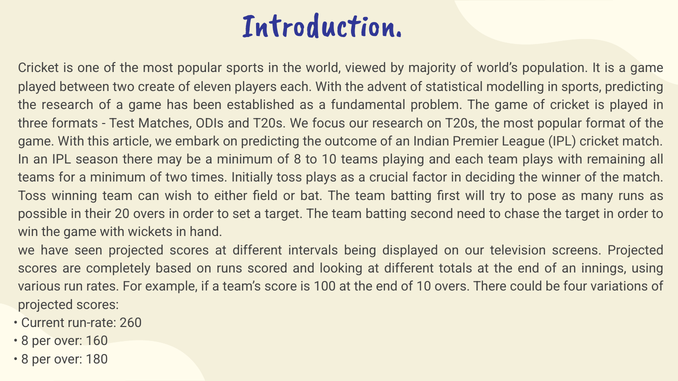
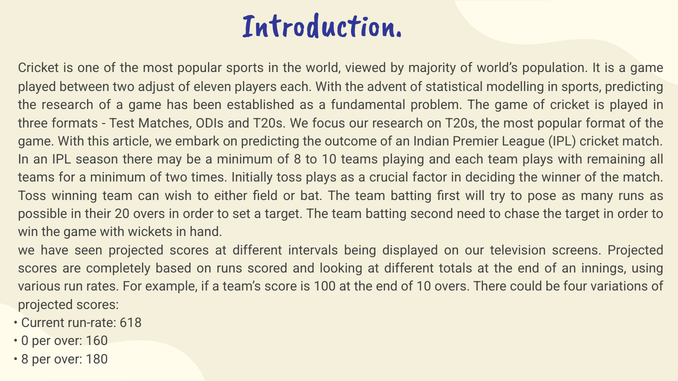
create: create -> adjust (156, 87)
260: 260 -> 618 (131, 323)
8: 8 -> 0 (25, 341)
